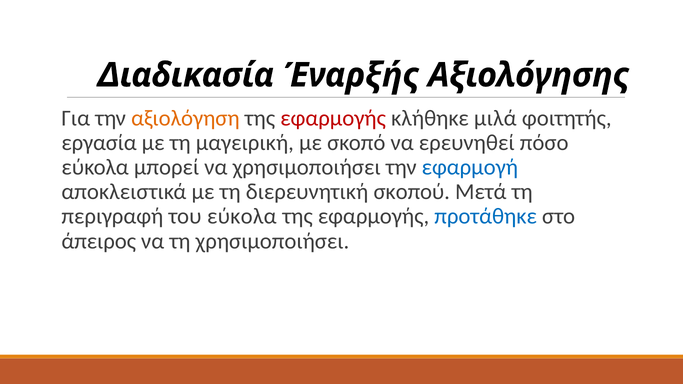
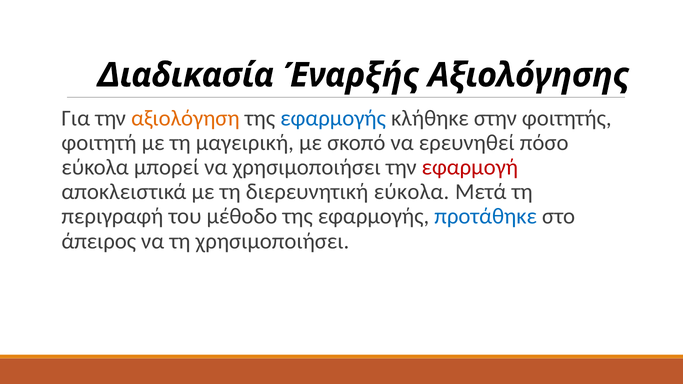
εφαρμογής colour: red -> blue (333, 118)
μιλά: μιλά -> στην (495, 118)
εργασία: εργασία -> φοιτητή (99, 143)
εφαρμογή colour: blue -> red (470, 167)
διερευνητική σκοπού: σκοπού -> εύκολα (412, 192)
του εύκολα: εύκολα -> μέθοδο (242, 217)
